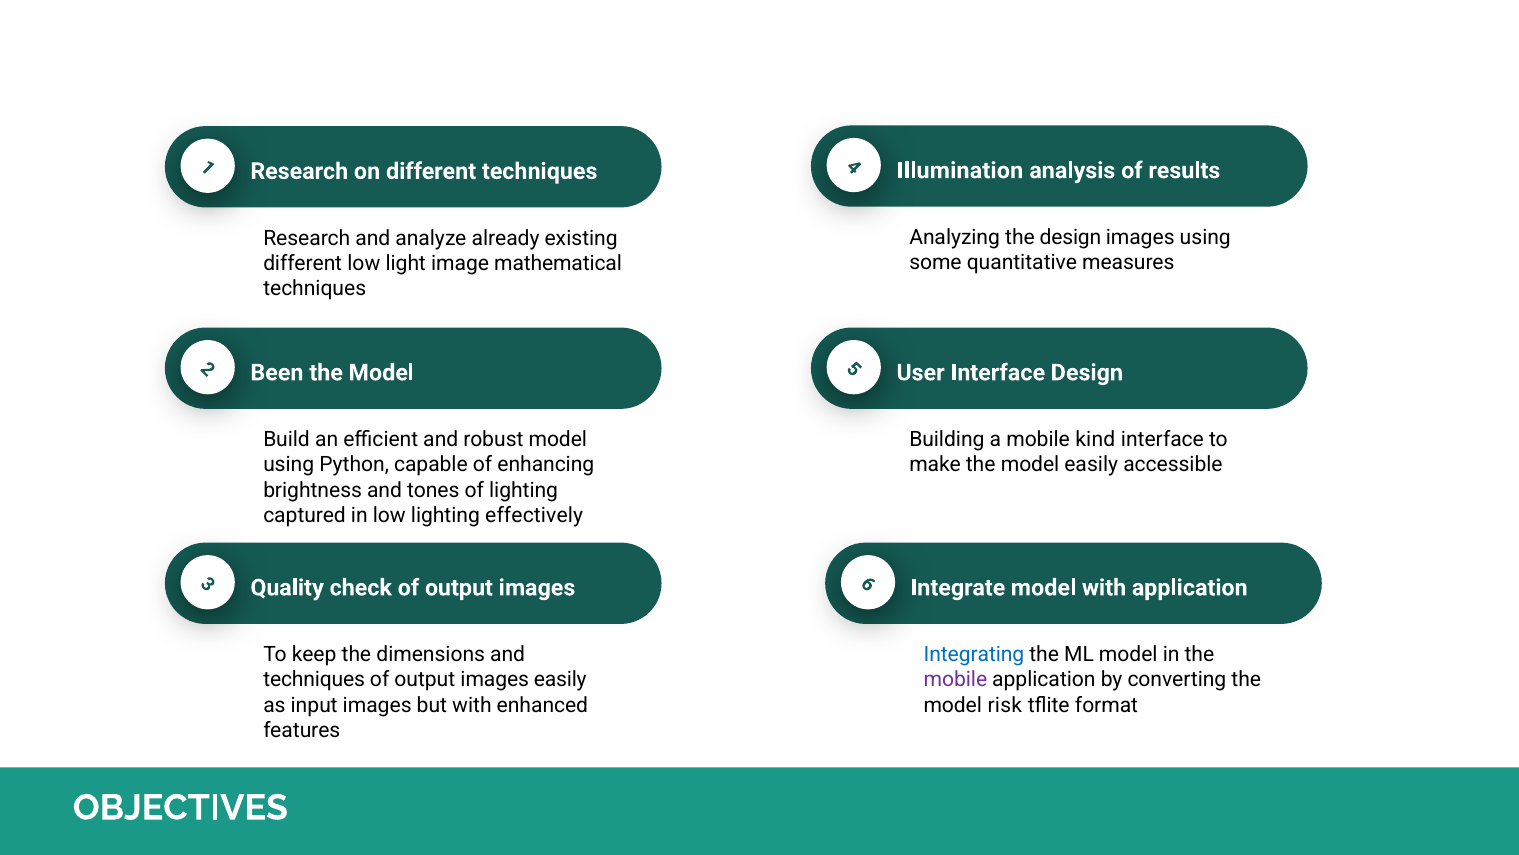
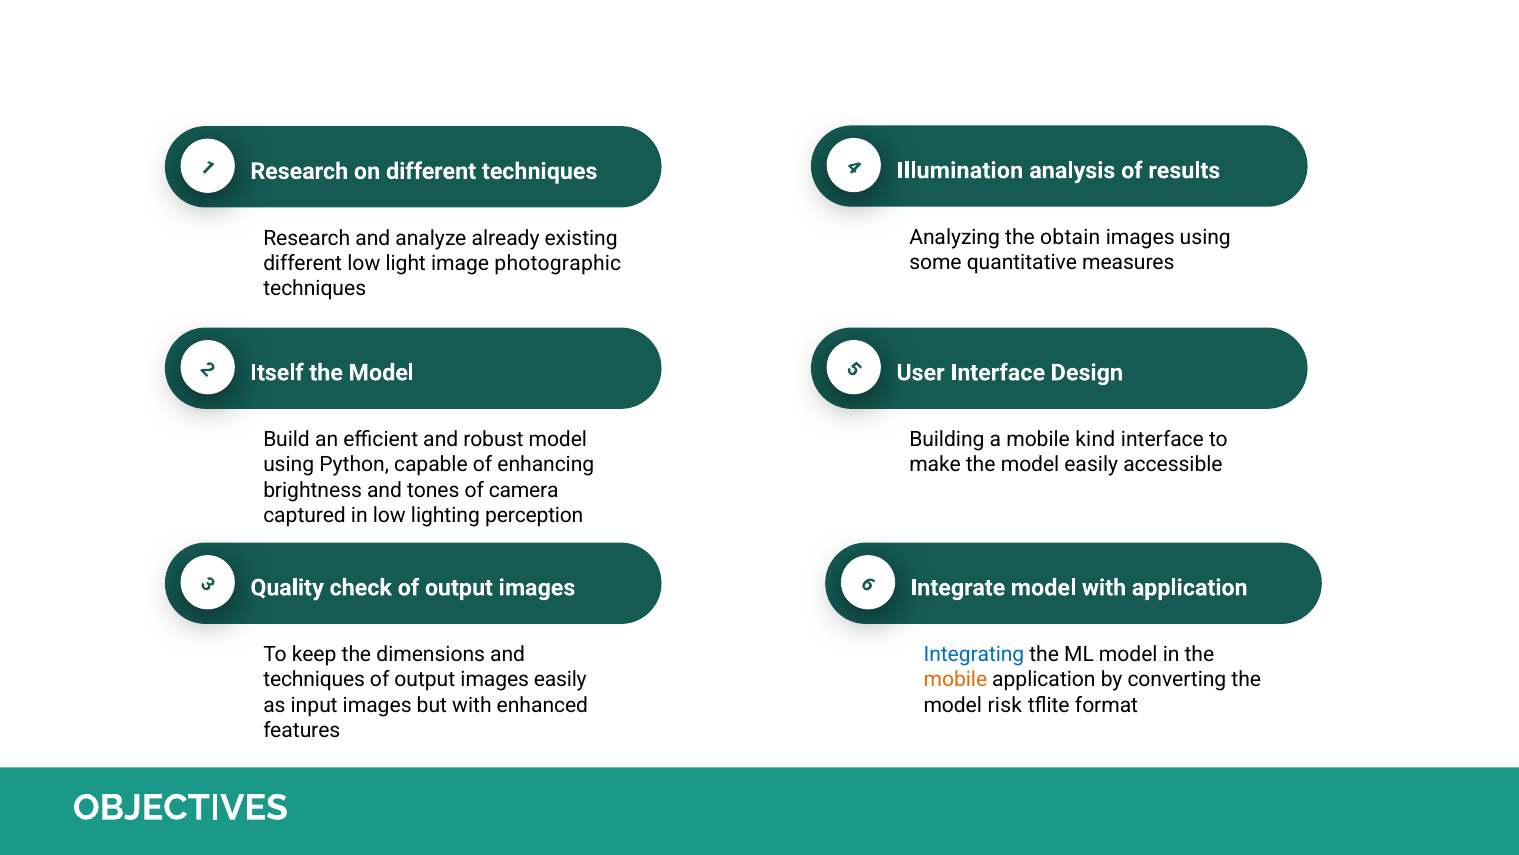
the design: design -> obtain (1070, 237)
mathematical: mathematical -> photographic (558, 263)
Been: Been -> Itself (277, 372)
of lighting: lighting -> camera (524, 490)
effectively: effectively -> perception (534, 515)
mobile colour: purple -> orange (955, 679)
